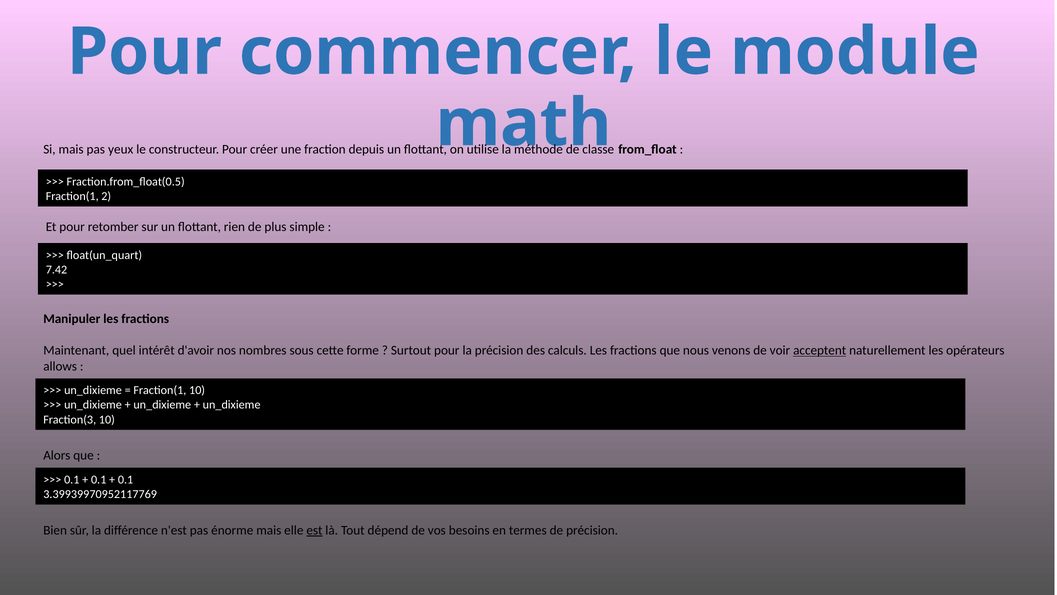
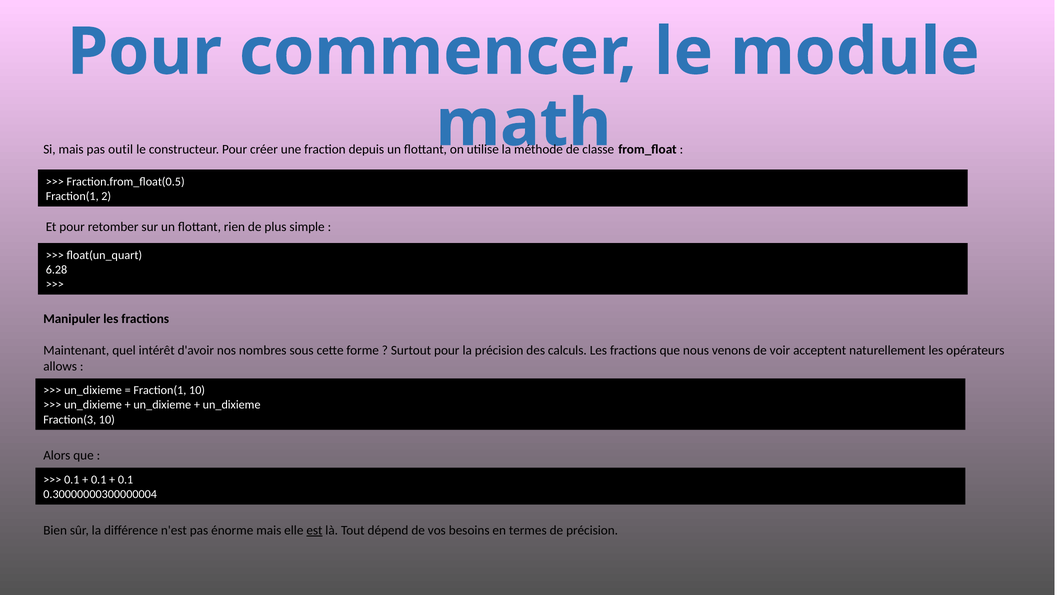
yeux: yeux -> outil (121, 149)
7.42: 7.42 -> 6.28 (56, 270)
acceptent underline: present -> none (820, 350)
3.39939970952117769: 3.39939970952117769 -> 0.30000000300000004 (100, 494)
